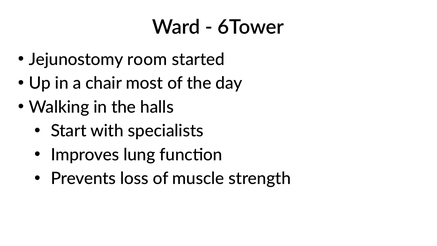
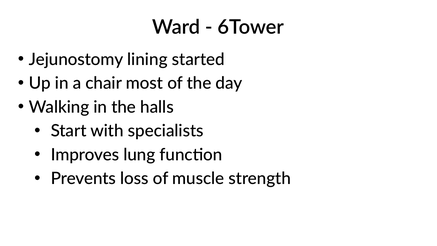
room: room -> lining (147, 59)
